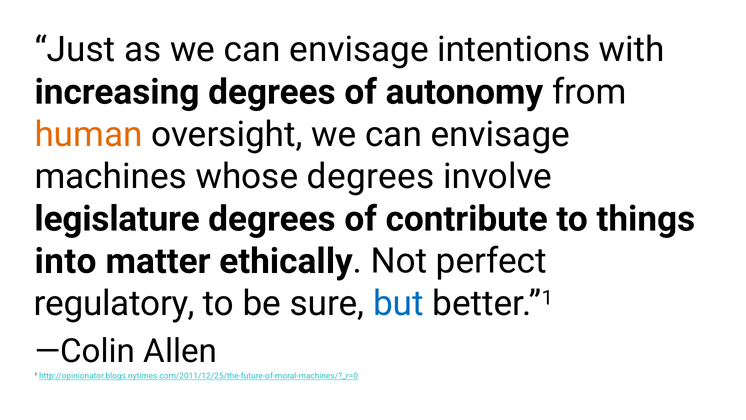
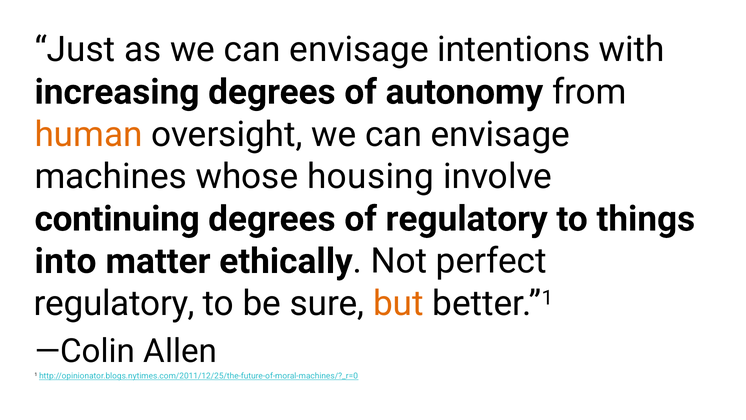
whose degrees: degrees -> housing (371, 177)
legislature: legislature -> continuing (117, 219)
of contribute: contribute -> regulatory (467, 219)
but colour: blue -> orange (398, 303)
